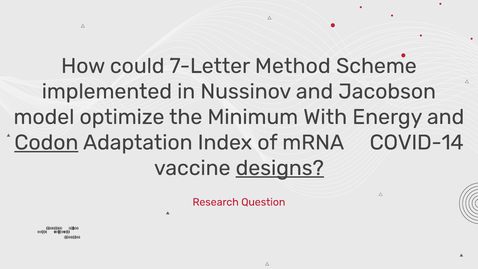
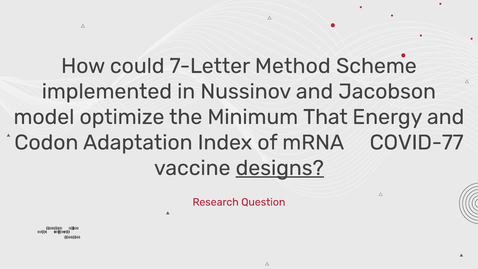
With: With -> That (325, 117)
Codon underline: present -> none (46, 142)
COVID-14: COVID-14 -> COVID-77 (417, 142)
